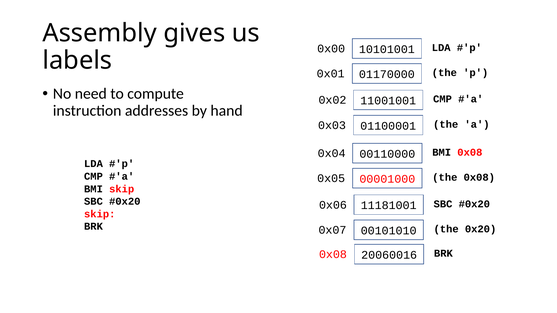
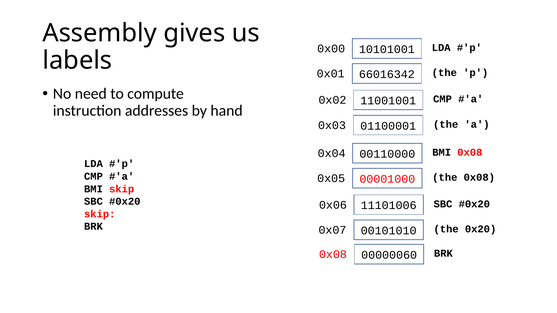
01170000: 01170000 -> 66016342 (387, 74)
11181001: 11181001 -> 11101006 (389, 206)
20060016: 20060016 -> 00000060 (389, 255)
